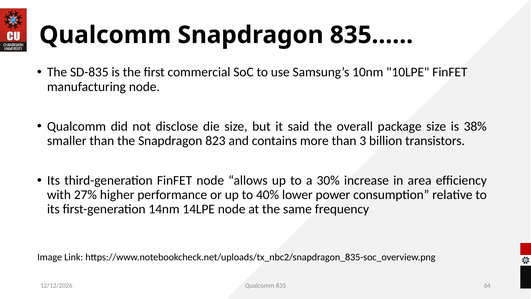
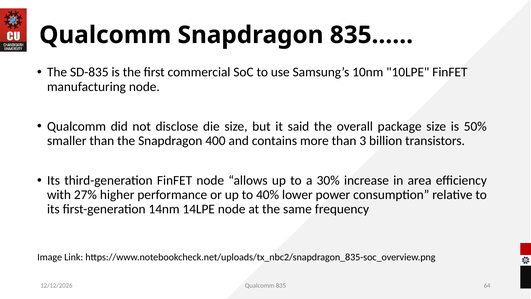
38%: 38% -> 50% (475, 126)
823: 823 -> 400 (215, 141)
